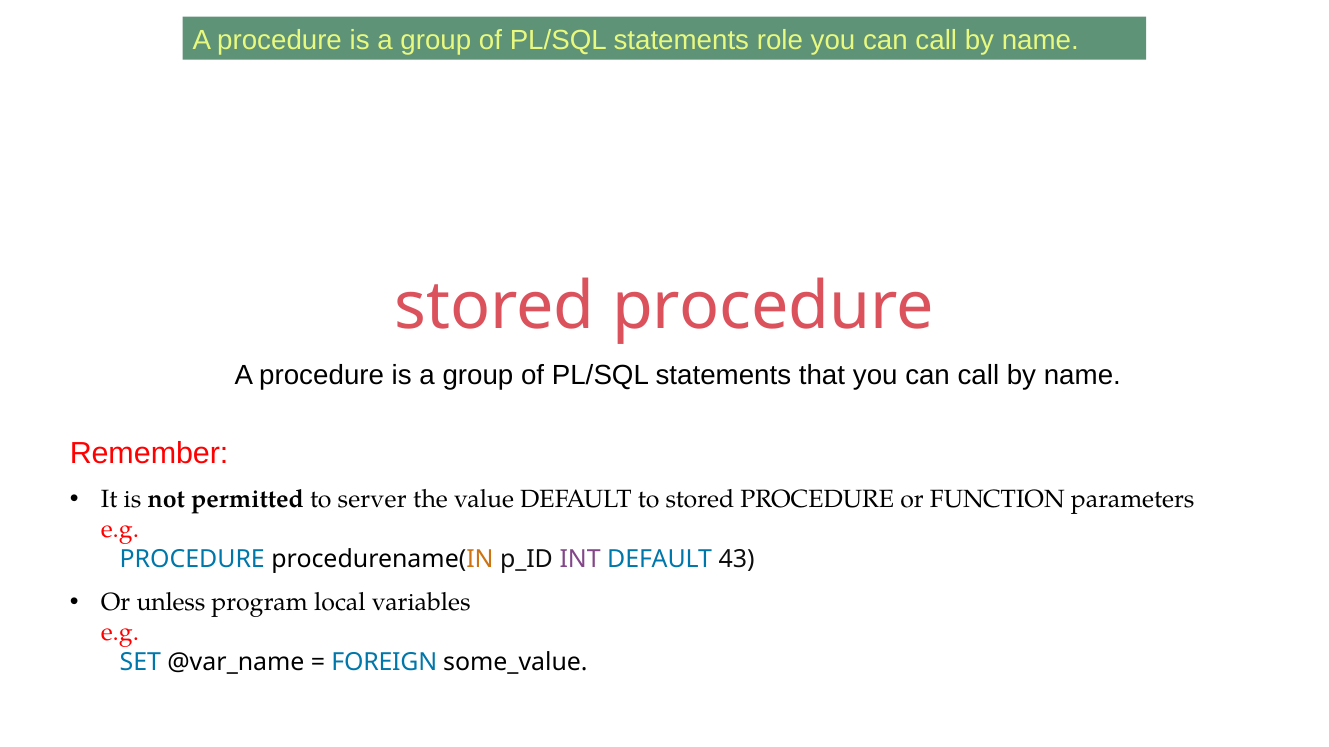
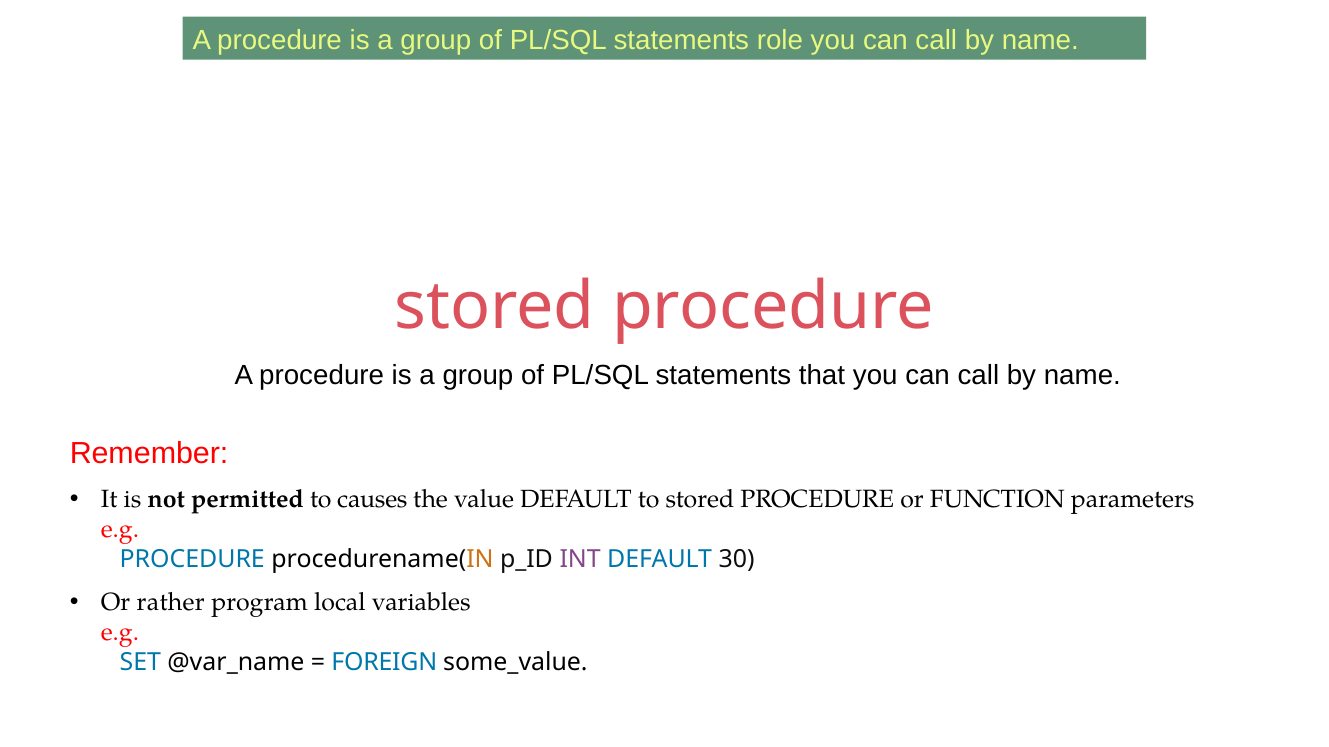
server: server -> causes (372, 500)
43: 43 -> 30 (737, 560)
unless: unless -> rather (171, 603)
